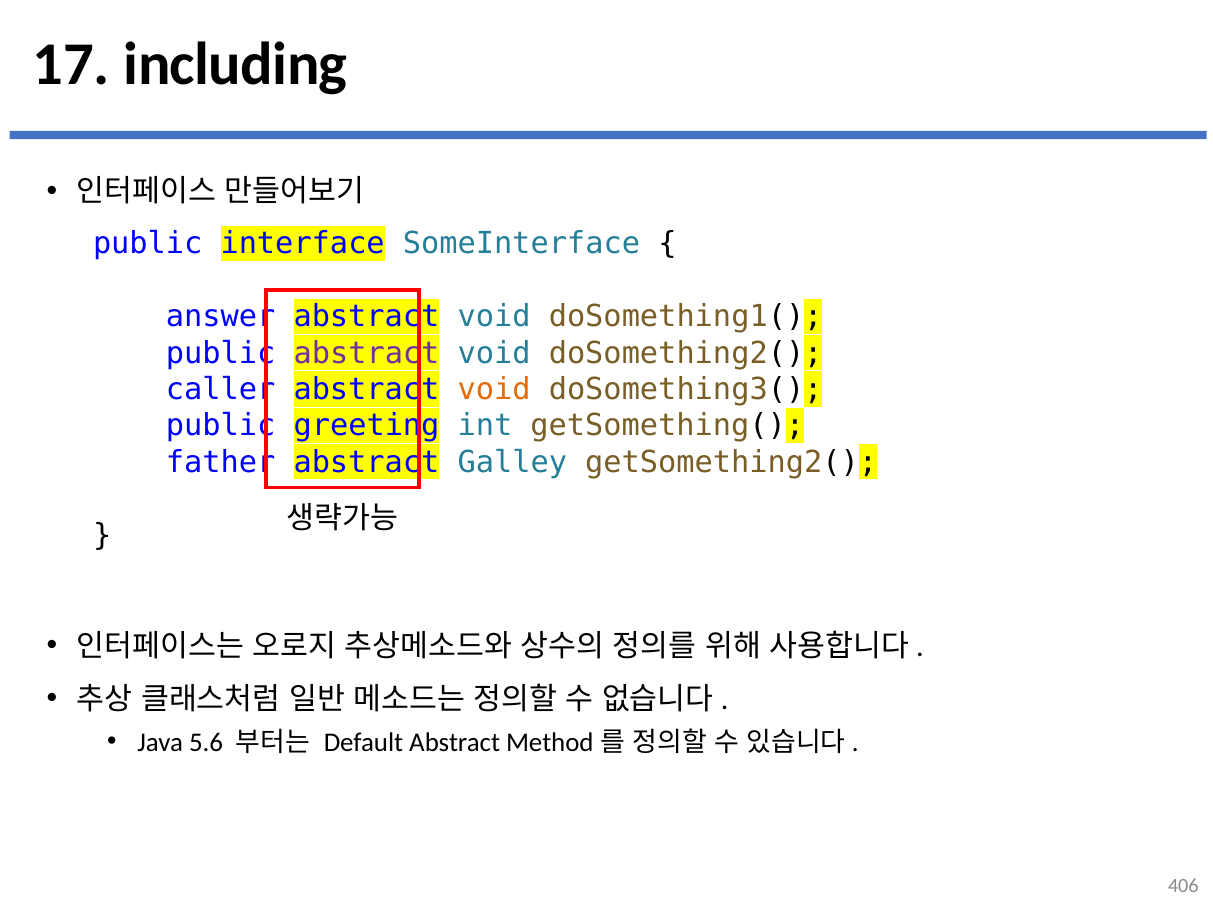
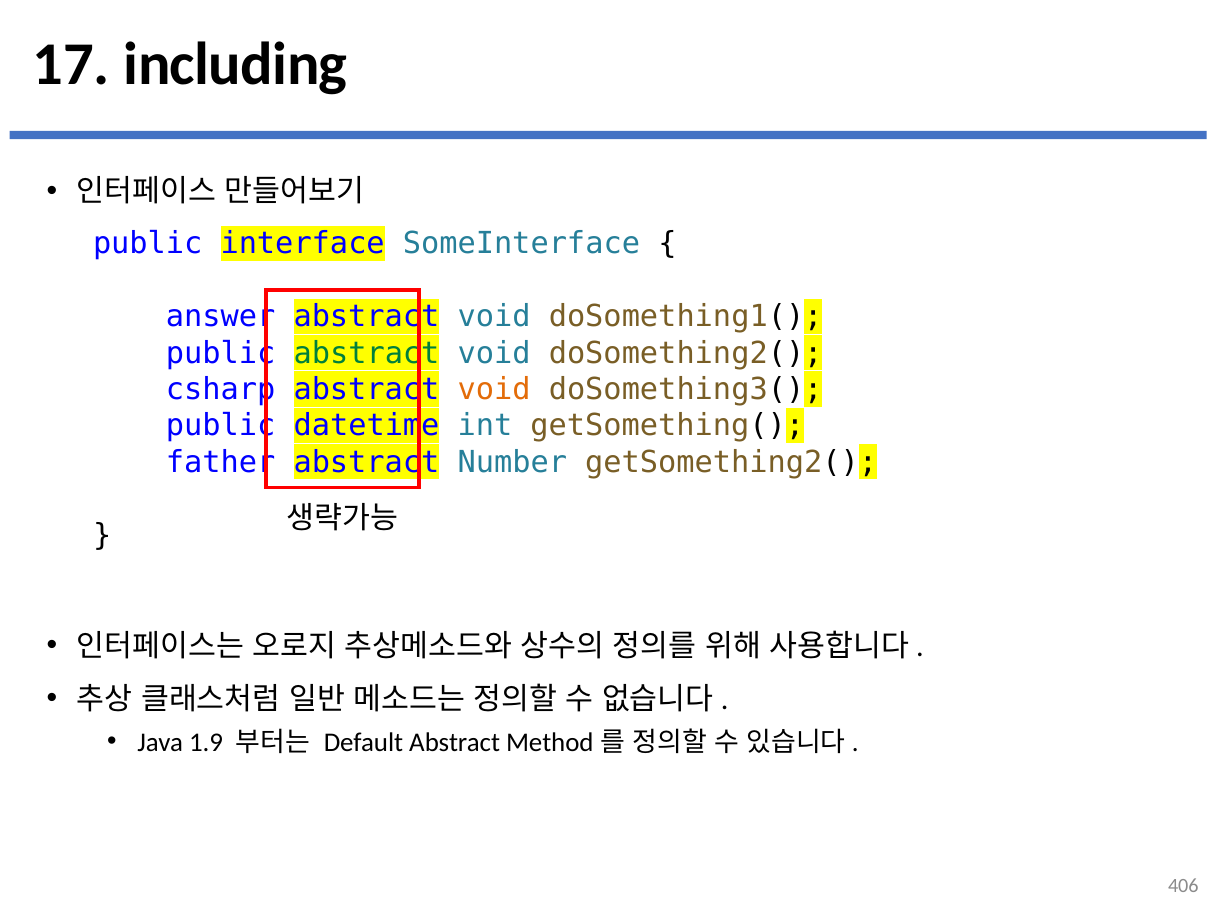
abstract colour: purple -> green (367, 353)
caller: caller -> csharp (221, 389)
greeting: greeting -> datetime (367, 426)
Galley: Galley -> Number (512, 462)
5.6: 5.6 -> 1.9 (206, 742)
